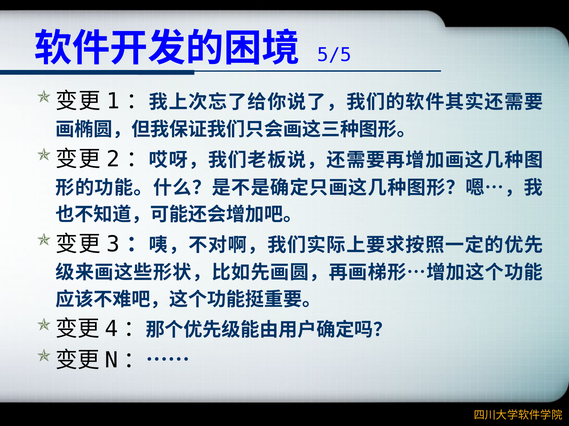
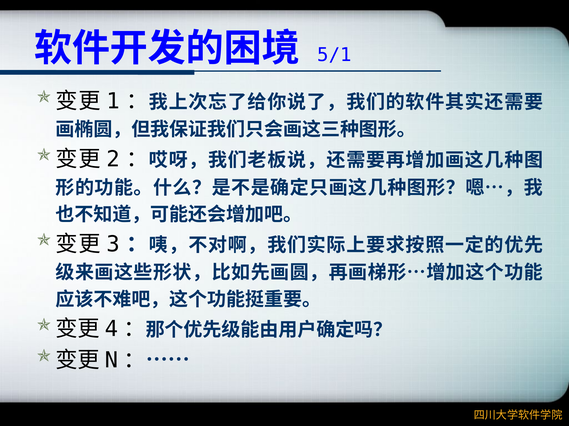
5/5: 5/5 -> 5/1 (334, 55)
